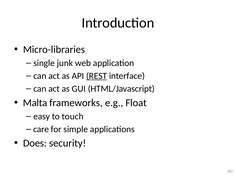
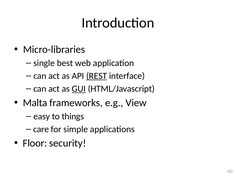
junk: junk -> best (65, 63)
GUI underline: none -> present (79, 89)
Float: Float -> View (136, 103)
touch: touch -> things (73, 116)
Does: Does -> Floor (35, 143)
